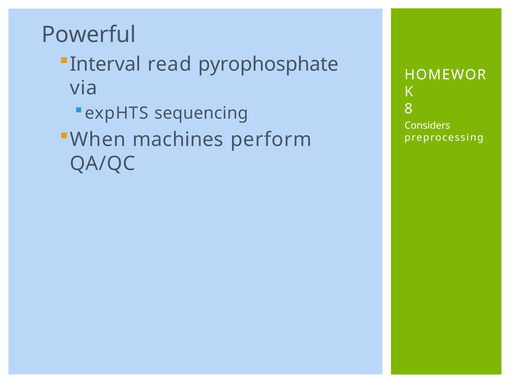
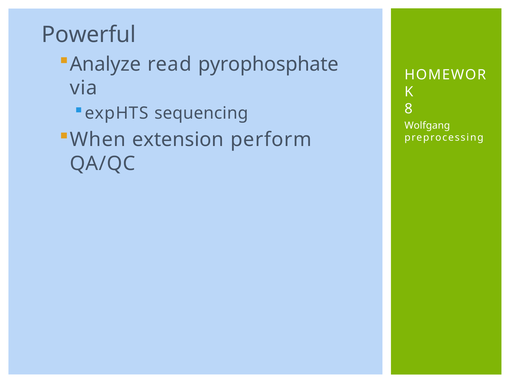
Interval: Interval -> Analyze (105, 64)
Considers: Considers -> Wolfgang (427, 125)
machines: machines -> extension (178, 139)
